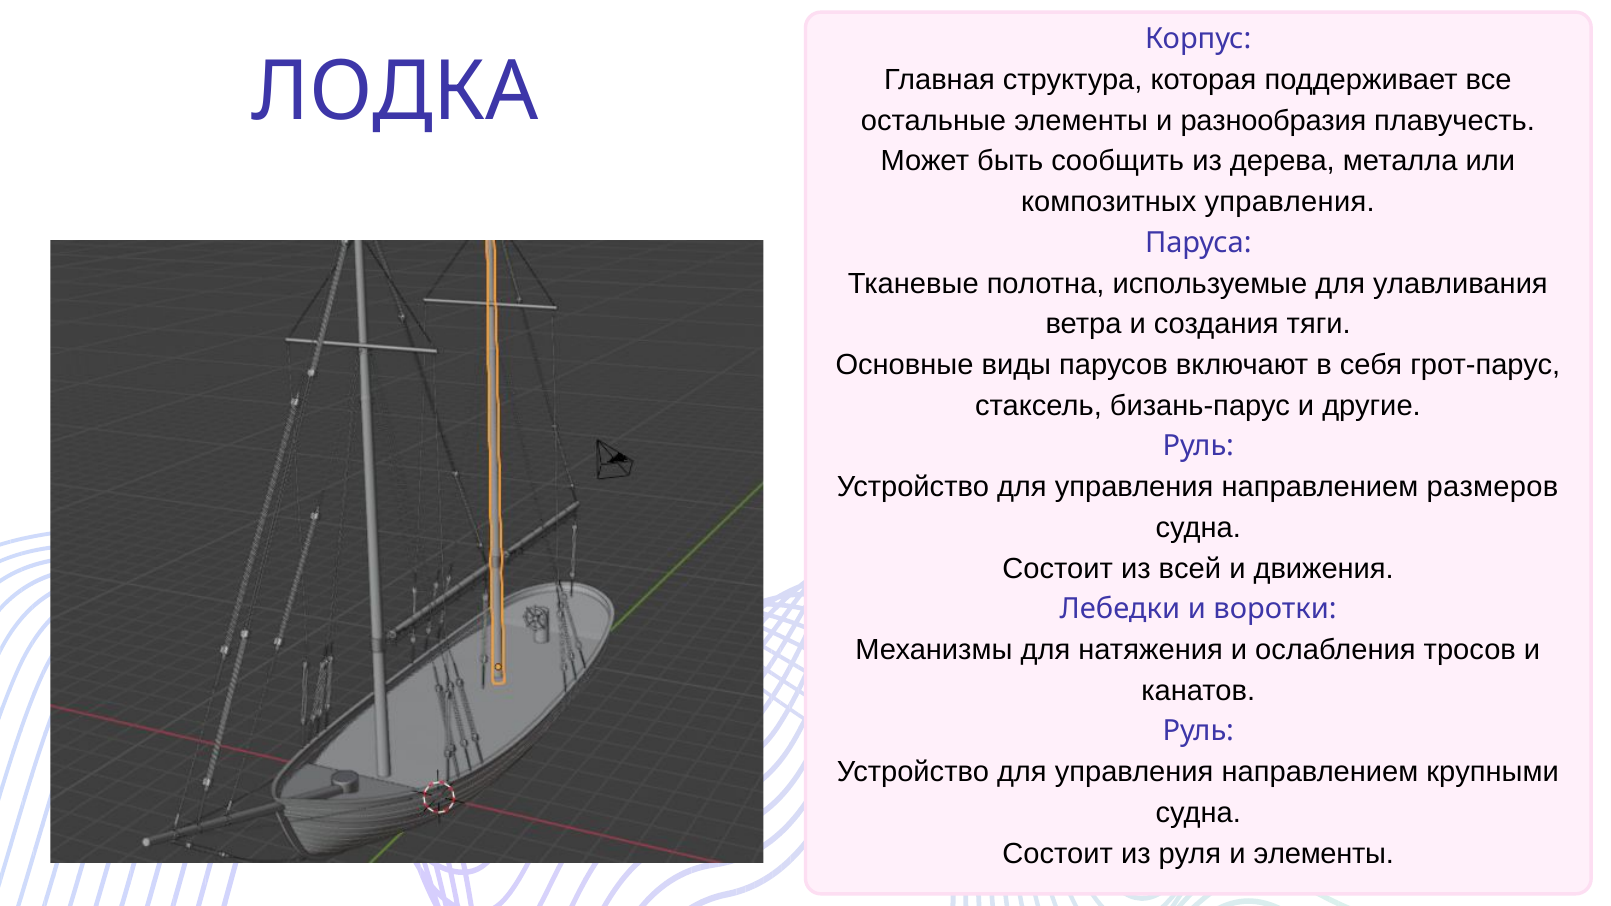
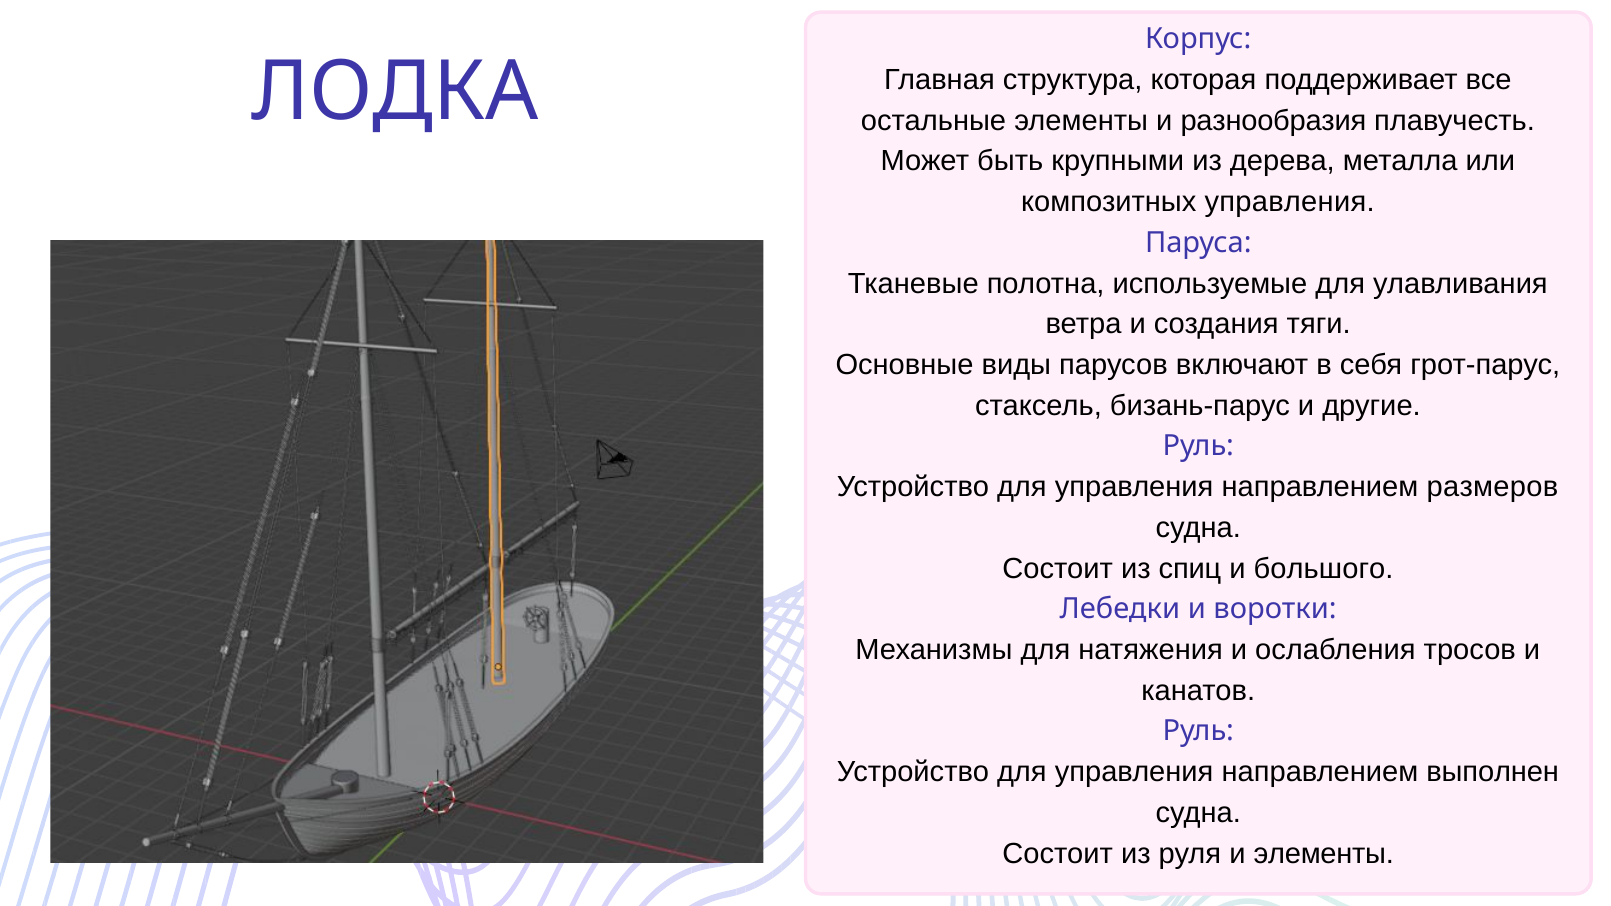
сообщить: сообщить -> крупными (1118, 161)
всей: всей -> спиц (1190, 569)
движения: движения -> большого (1324, 569)
крупными: крупными -> выполнен (1493, 772)
